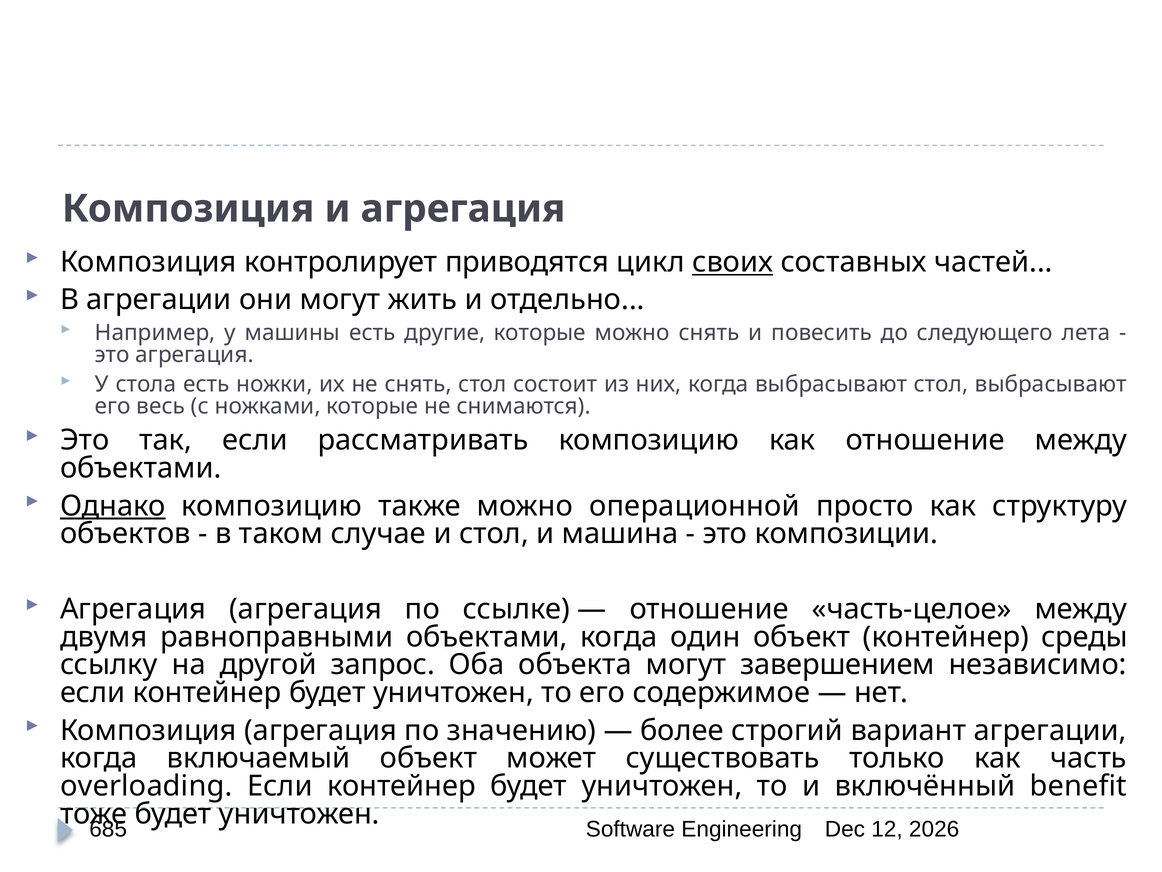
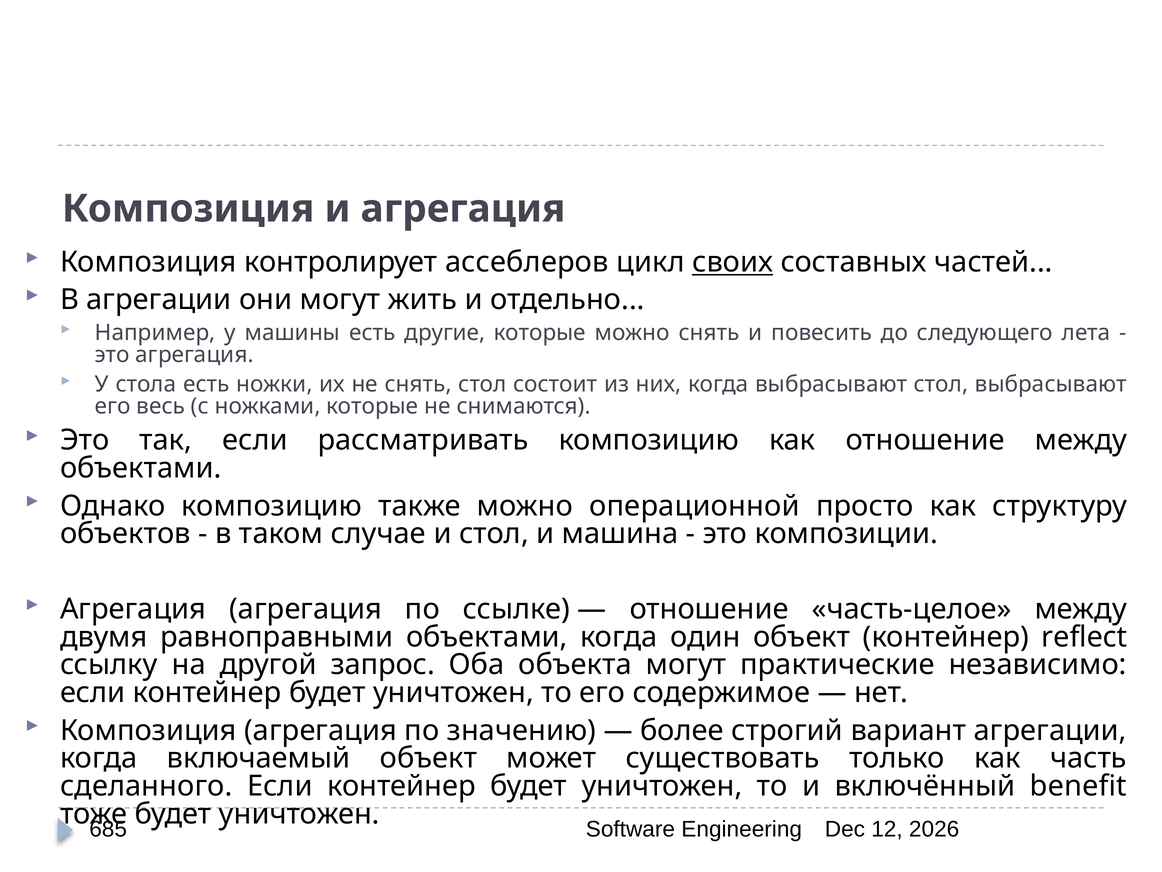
приводятся: приводятся -> ассеблеров (527, 262)
Однако underline: present -> none (113, 506)
среды: среды -> reflect (1084, 637)
завершением: завершением -> практические (838, 665)
overloading: overloading -> сделанного (146, 786)
